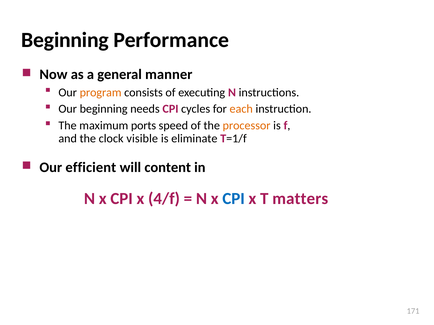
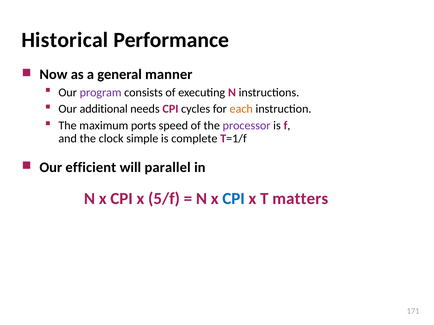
Beginning: Beginning -> Historical (65, 40)
program colour: orange -> purple (101, 93)
Our beginning: beginning -> additional (104, 109)
processor colour: orange -> purple (247, 126)
visible: visible -> simple (142, 139)
eliminate: eliminate -> complete (194, 139)
content: content -> parallel (168, 168)
4/f: 4/f -> 5/f (164, 199)
